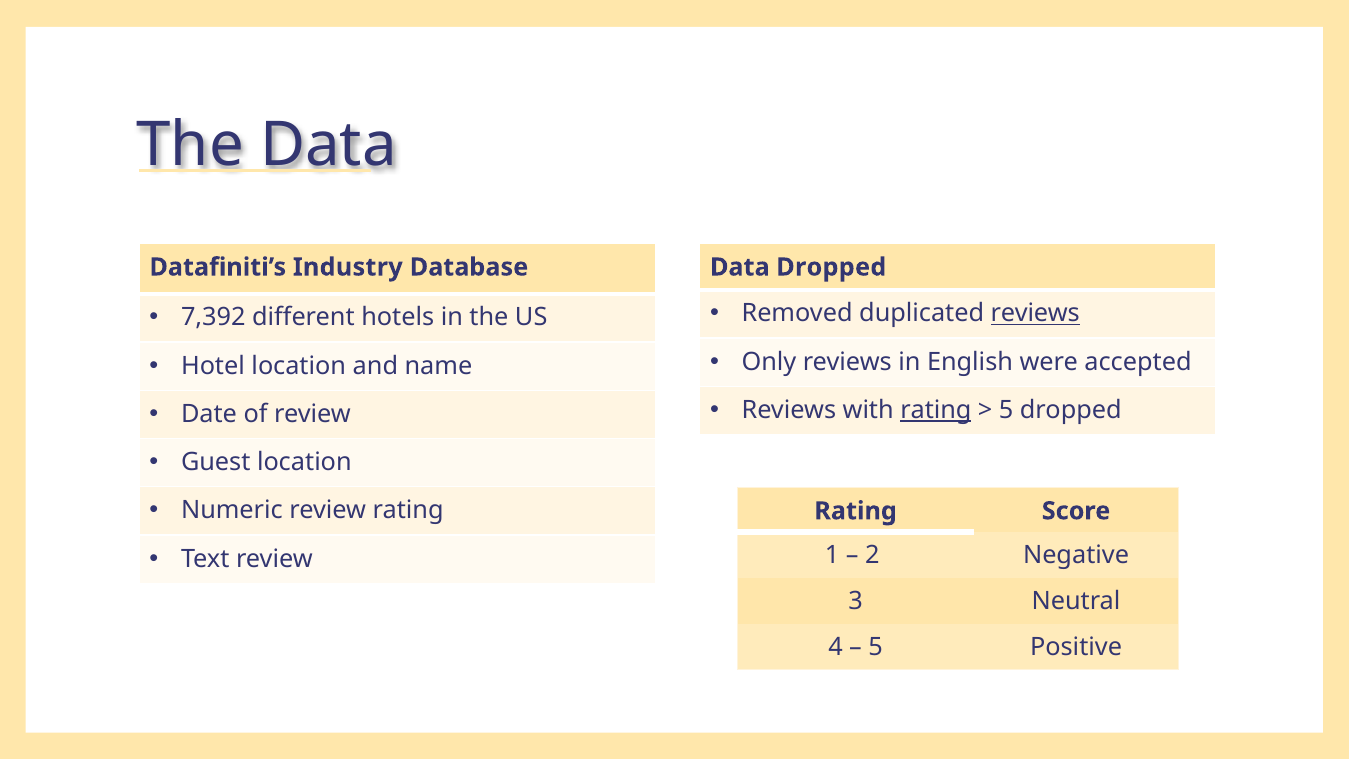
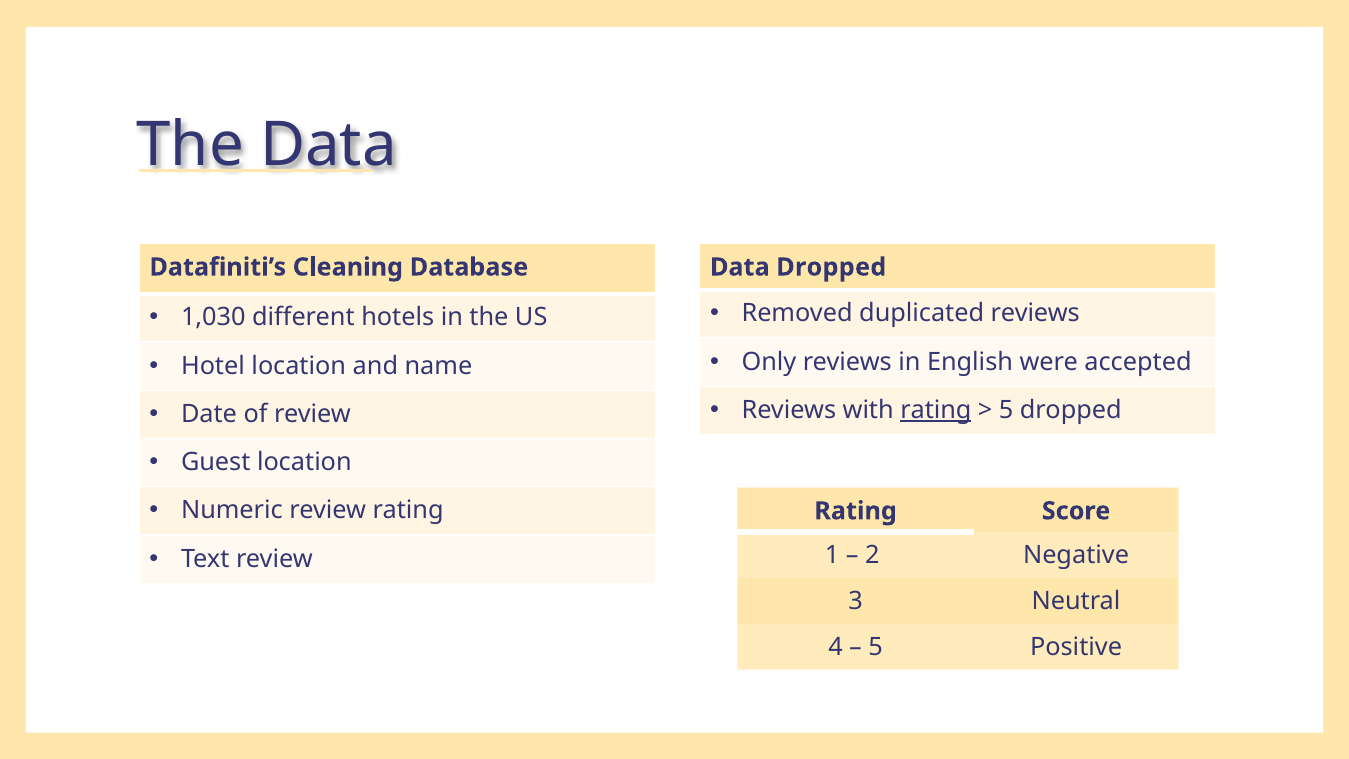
Industry: Industry -> Cleaning (348, 267)
reviews underline: present -> none (1035, 313)
7,392: 7,392 -> 1,030 (213, 317)
